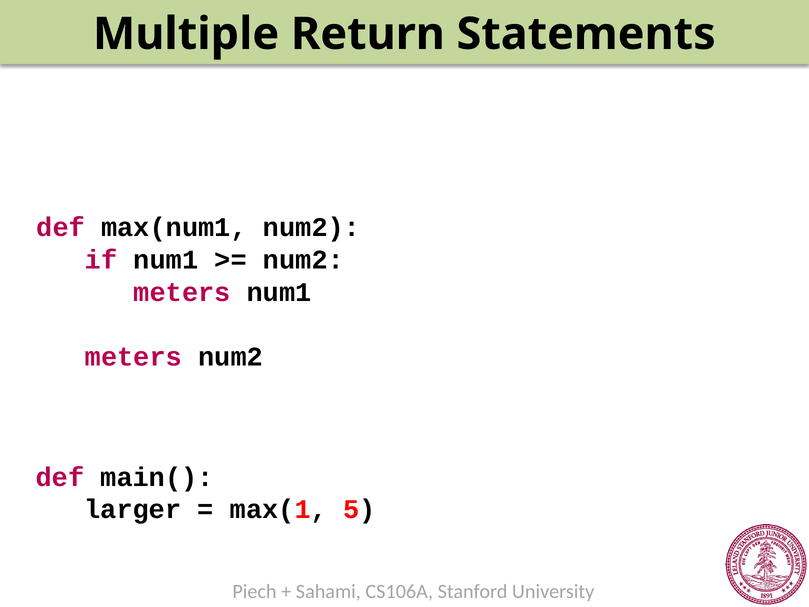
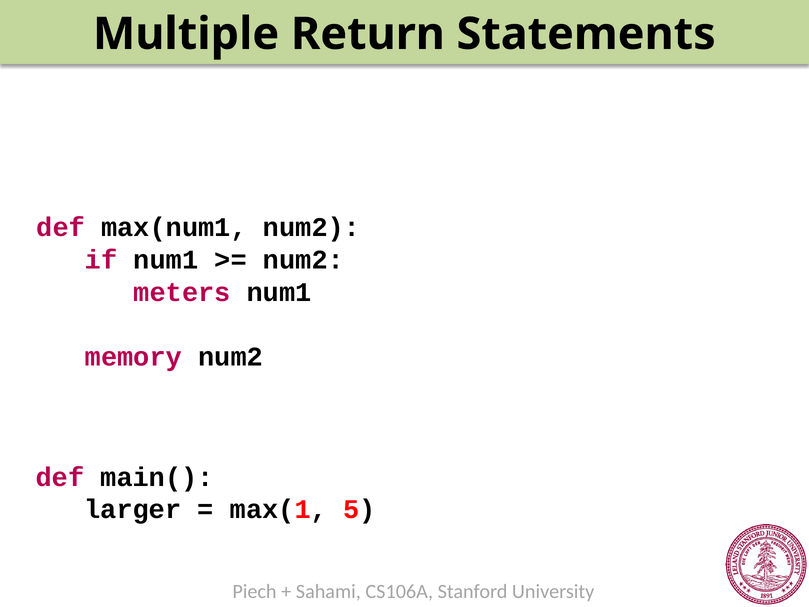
meters: meters -> memory (133, 357)
